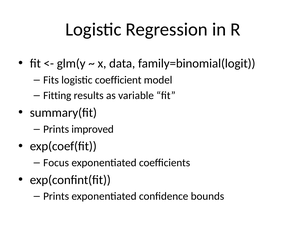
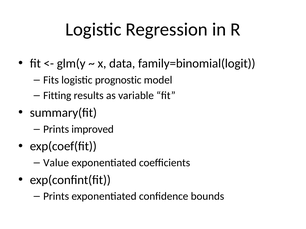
coefficient: coefficient -> prognostic (118, 80)
Focus: Focus -> Value (56, 163)
